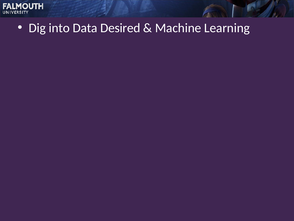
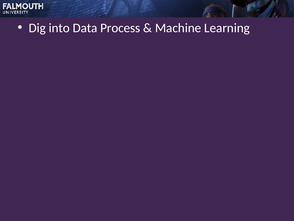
Desired: Desired -> Process (120, 28)
